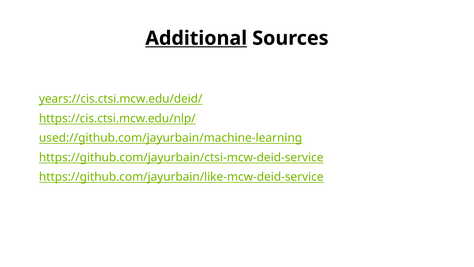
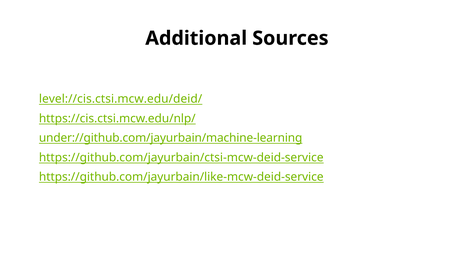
Additional underline: present -> none (196, 38)
years://cis.ctsi.mcw.edu/deid/: years://cis.ctsi.mcw.edu/deid/ -> level://cis.ctsi.mcw.edu/deid/ (121, 99)
used://github.com/jayurbain/machine-learning: used://github.com/jayurbain/machine-learning -> under://github.com/jayurbain/machine-learning (171, 138)
